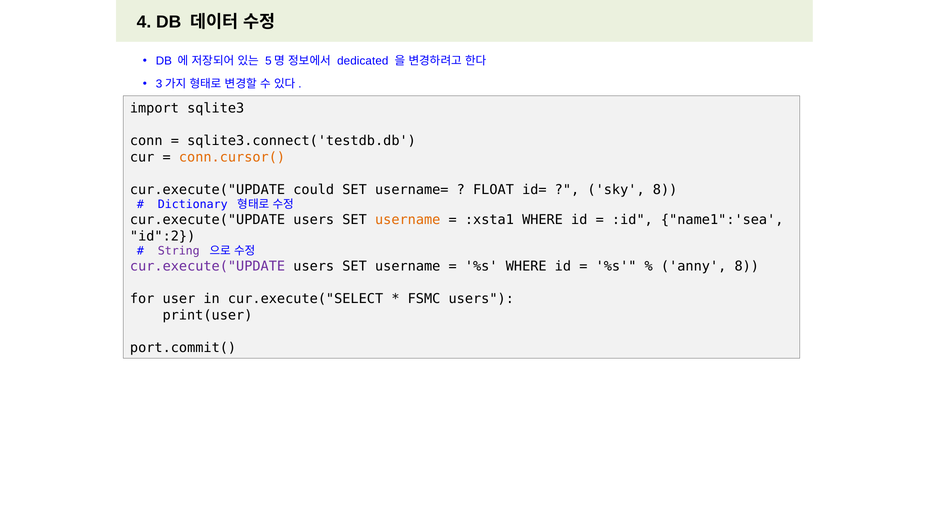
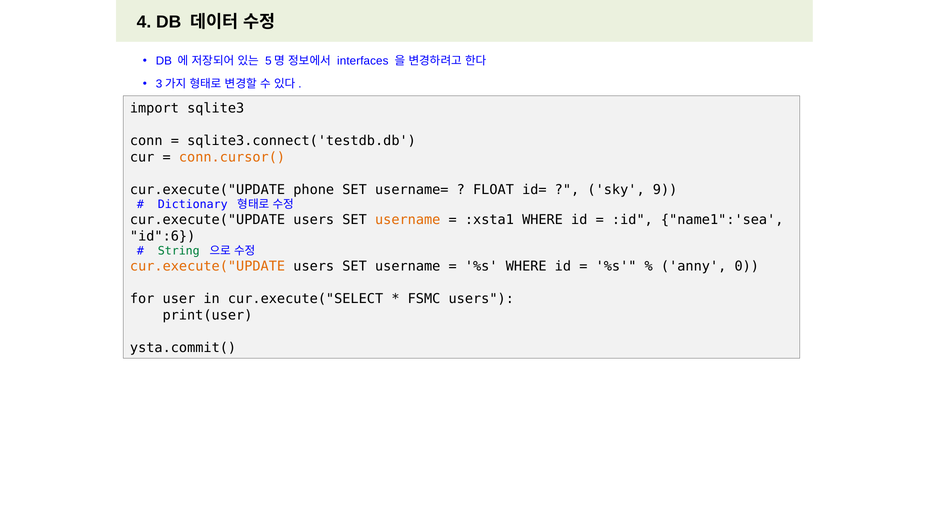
dedicated: dedicated -> interfaces (363, 61)
could: could -> phone (314, 190)
sky 8: 8 -> 9 (665, 190)
id":2: id":2 -> id":6 (163, 236)
String colour: purple -> green (179, 251)
cur.execute("UPDATE colour: purple -> orange (208, 267)
anny 8: 8 -> 0 (747, 267)
port.commit(: port.commit( -> ysta.commit( (183, 348)
